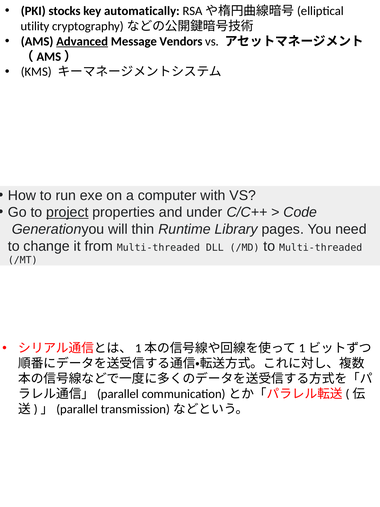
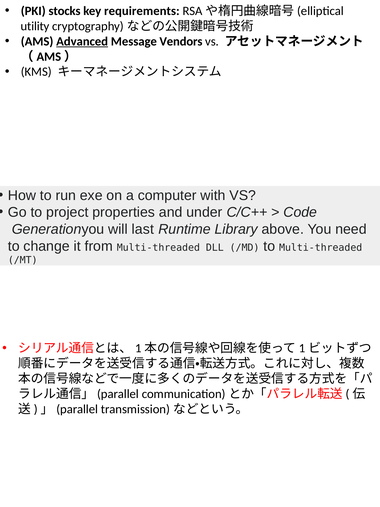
automatically: automatically -> requirements (142, 11)
project underline: present -> none (67, 212)
thin: thin -> last (143, 229)
pages: pages -> above (283, 229)
